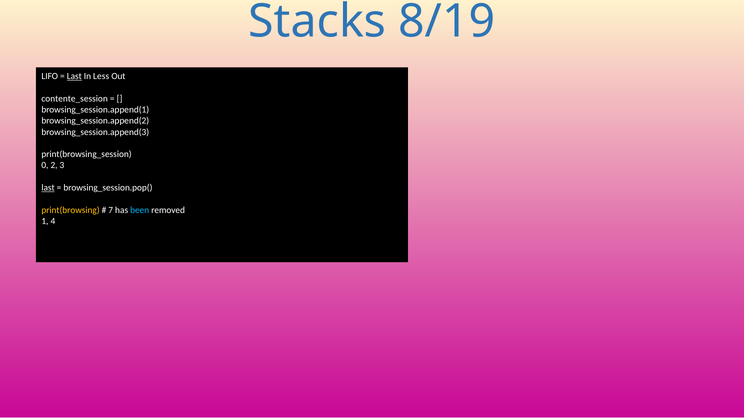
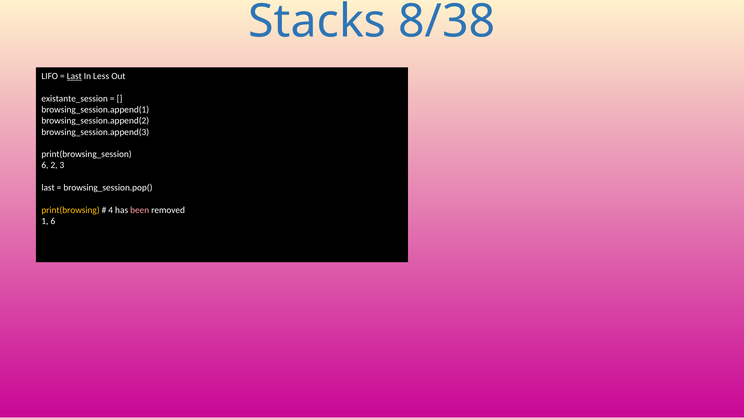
8/19: 8/19 -> 8/38 (447, 21)
contente_session: contente_session -> existante_session (75, 99)
0: 0 -> 6 (45, 166)
last underline: present -> none (48, 188)
7: 7 -> 4 (111, 210)
been colour: light blue -> pink (140, 210)
1 4: 4 -> 6 (53, 221)
